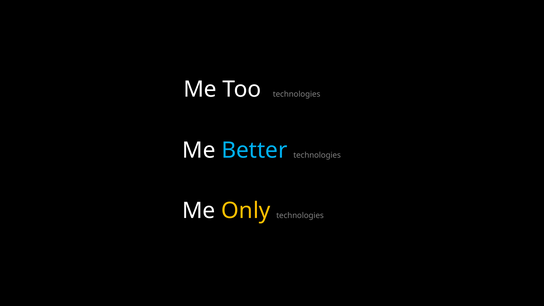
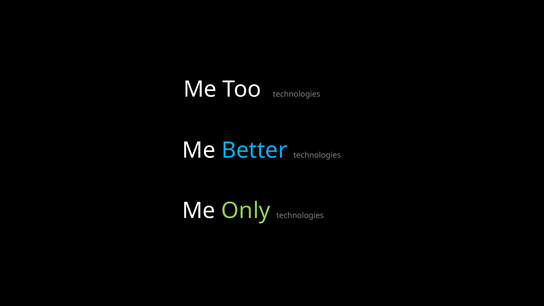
Only colour: yellow -> light green (246, 211)
